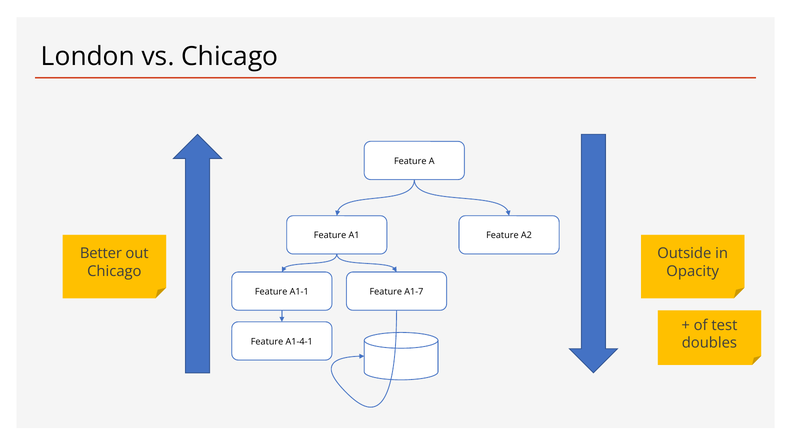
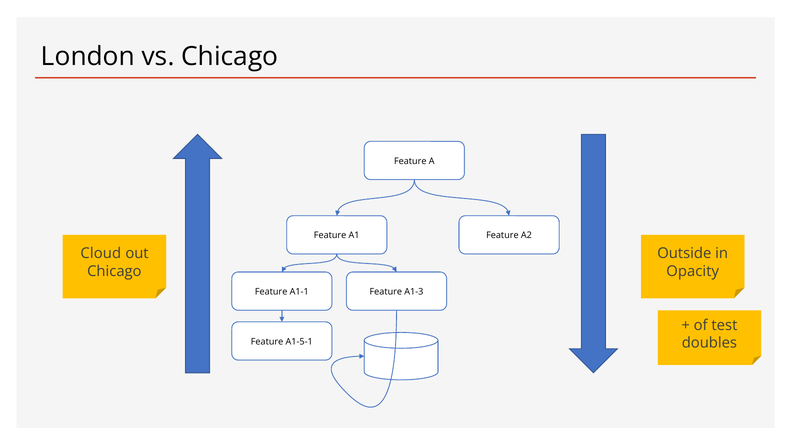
Better: Better -> Cloud (101, 253)
A1-7: A1-7 -> A1-3 (414, 292)
A1-4-1: A1-4-1 -> A1-5-1 (299, 342)
